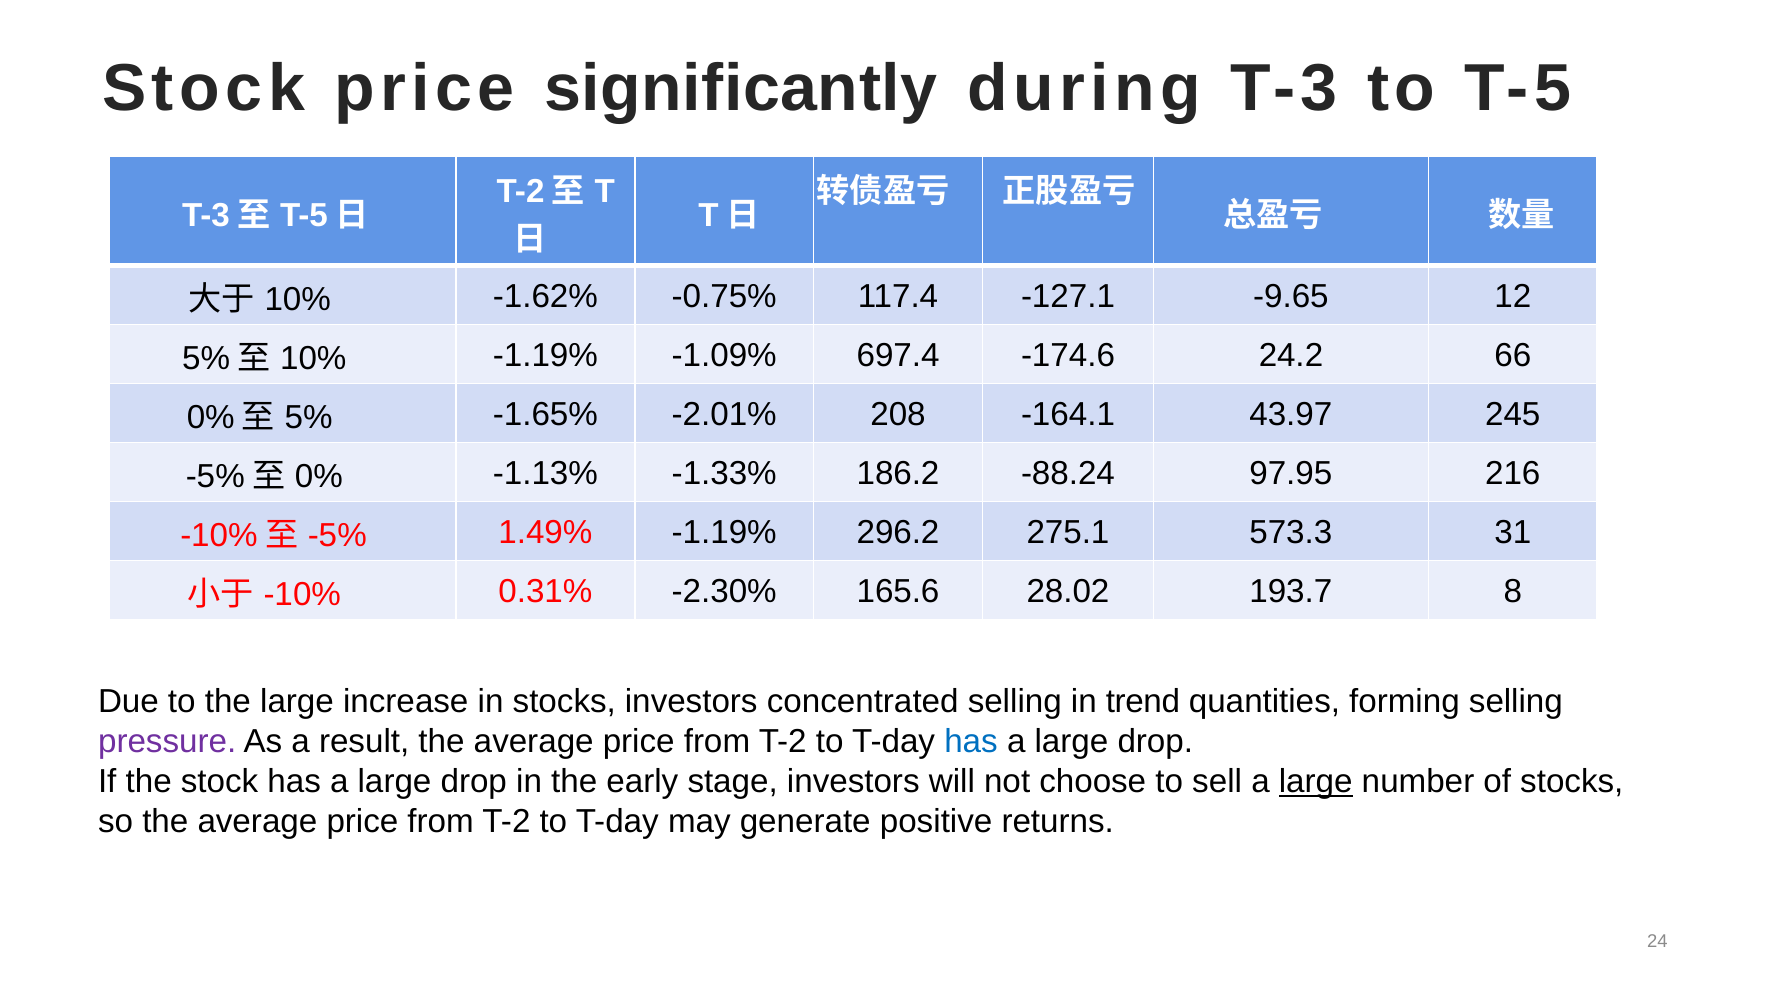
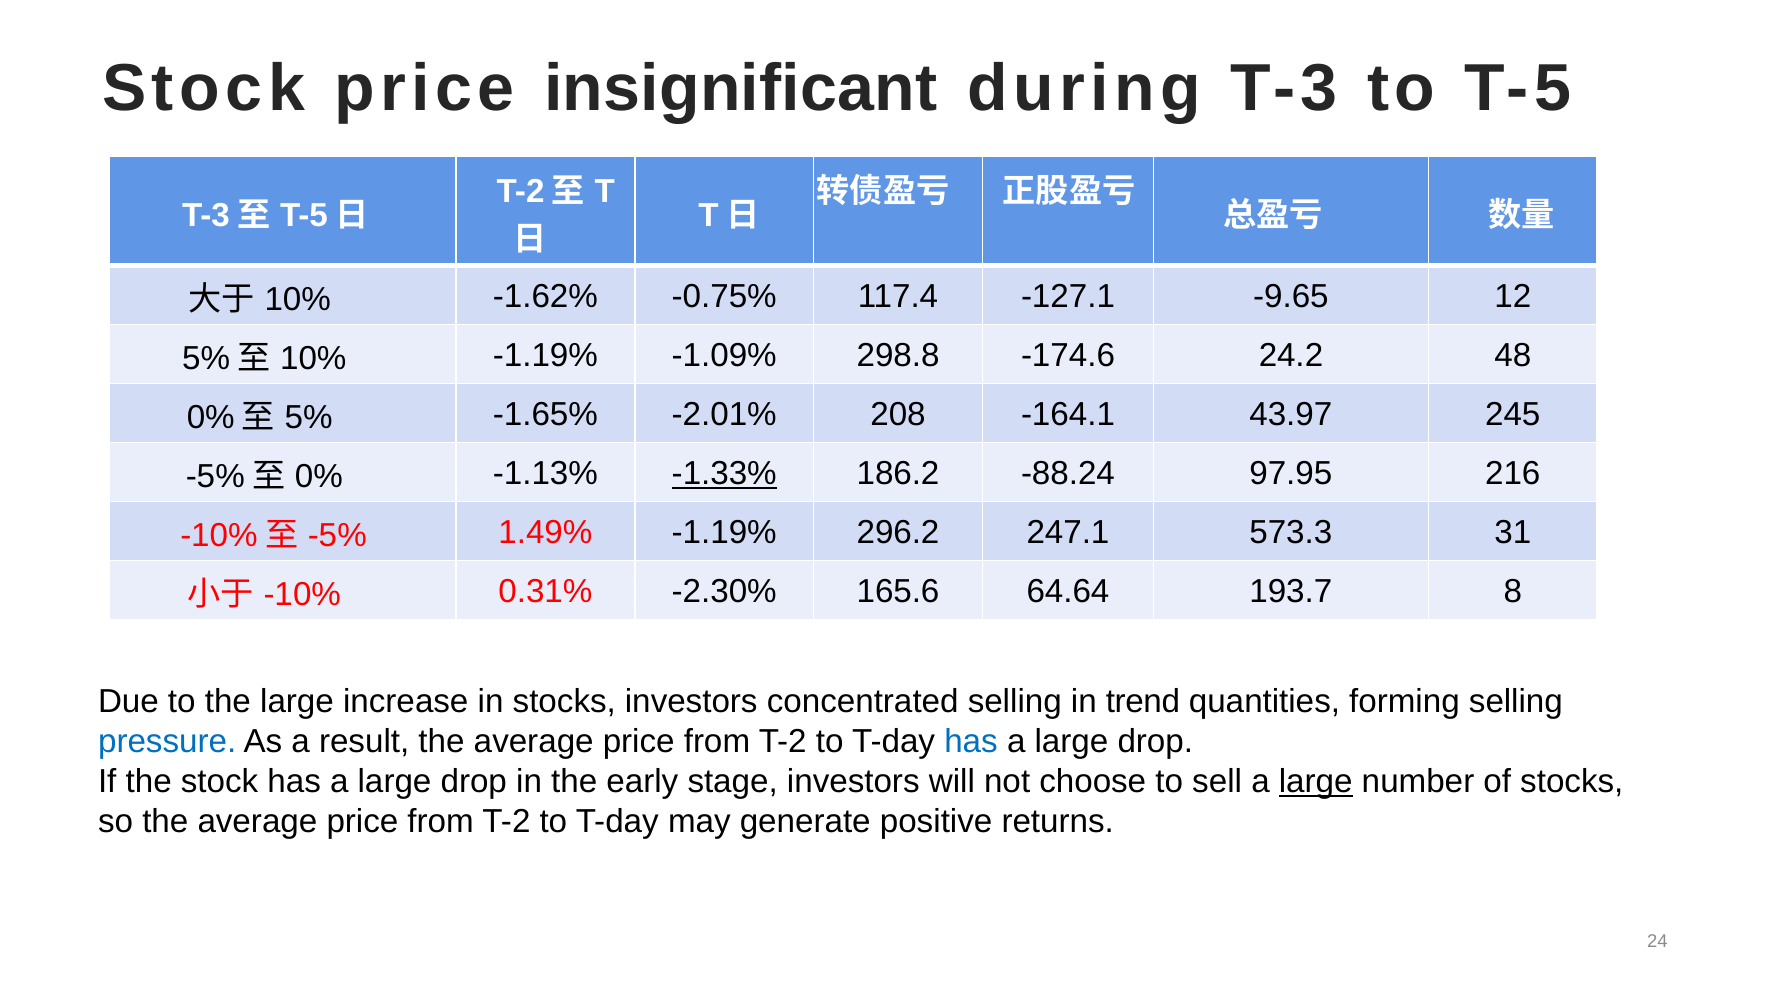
significantly: significantly -> insignificant (741, 89)
697.4: 697.4 -> 298.8 (898, 355)
66: 66 -> 48 (1513, 355)
-1.33% underline: none -> present (724, 473)
275.1: 275.1 -> 247.1 (1068, 532)
28.02: 28.02 -> 64.64 (1068, 591)
pressure colour: purple -> blue (167, 741)
